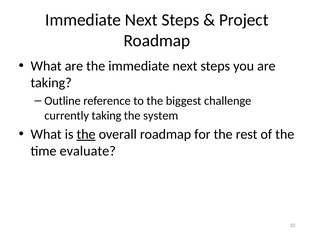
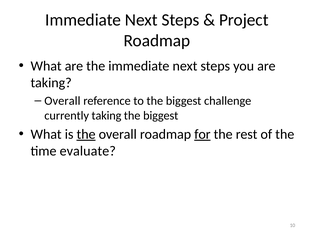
Outline: Outline -> Overall (62, 101)
system: system -> biggest (161, 115)
for underline: none -> present (202, 134)
